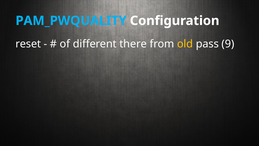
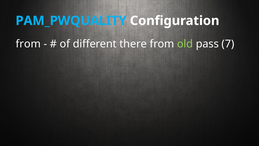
reset: reset -> from (28, 44)
old colour: yellow -> light green (185, 44)
9: 9 -> 7 (228, 44)
